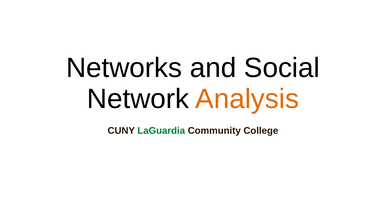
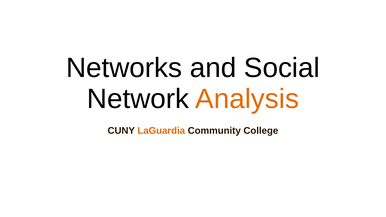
LaGuardia colour: green -> orange (161, 131)
